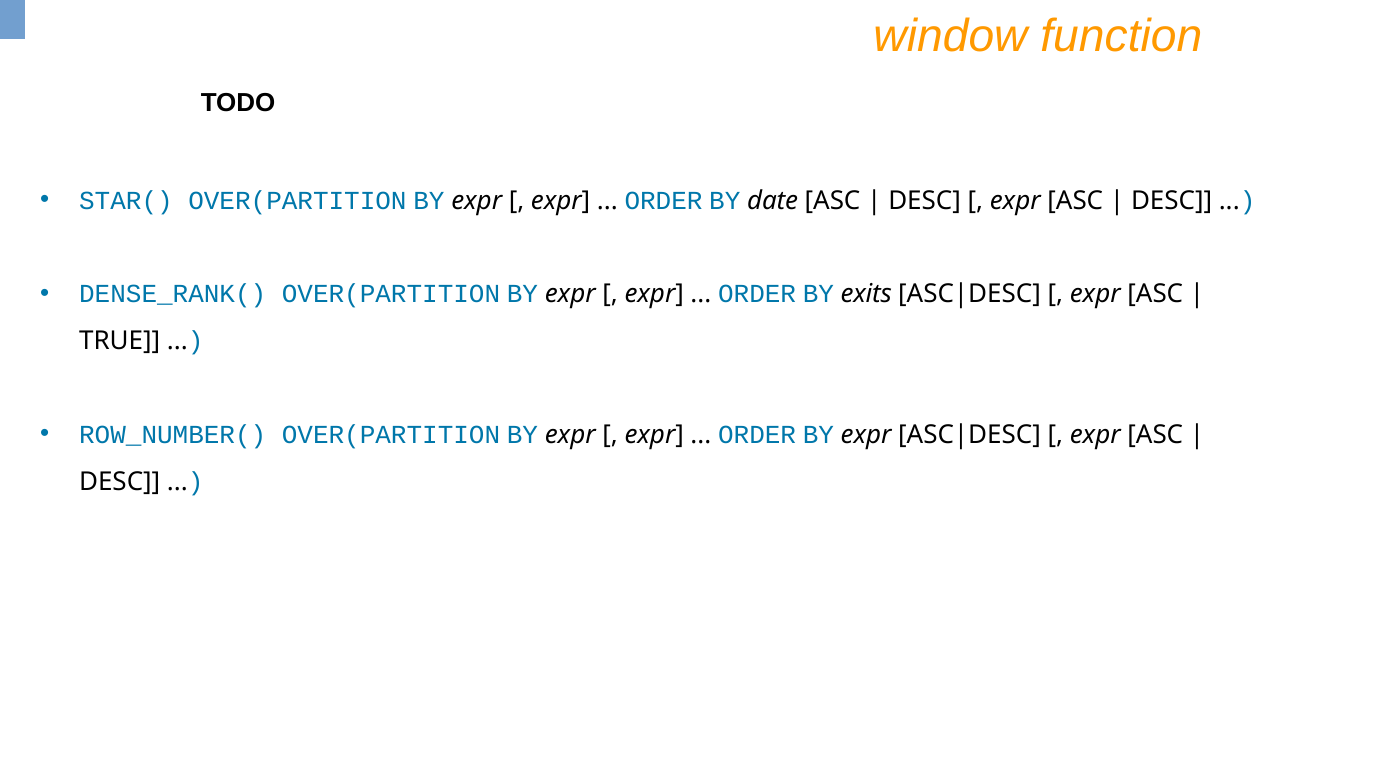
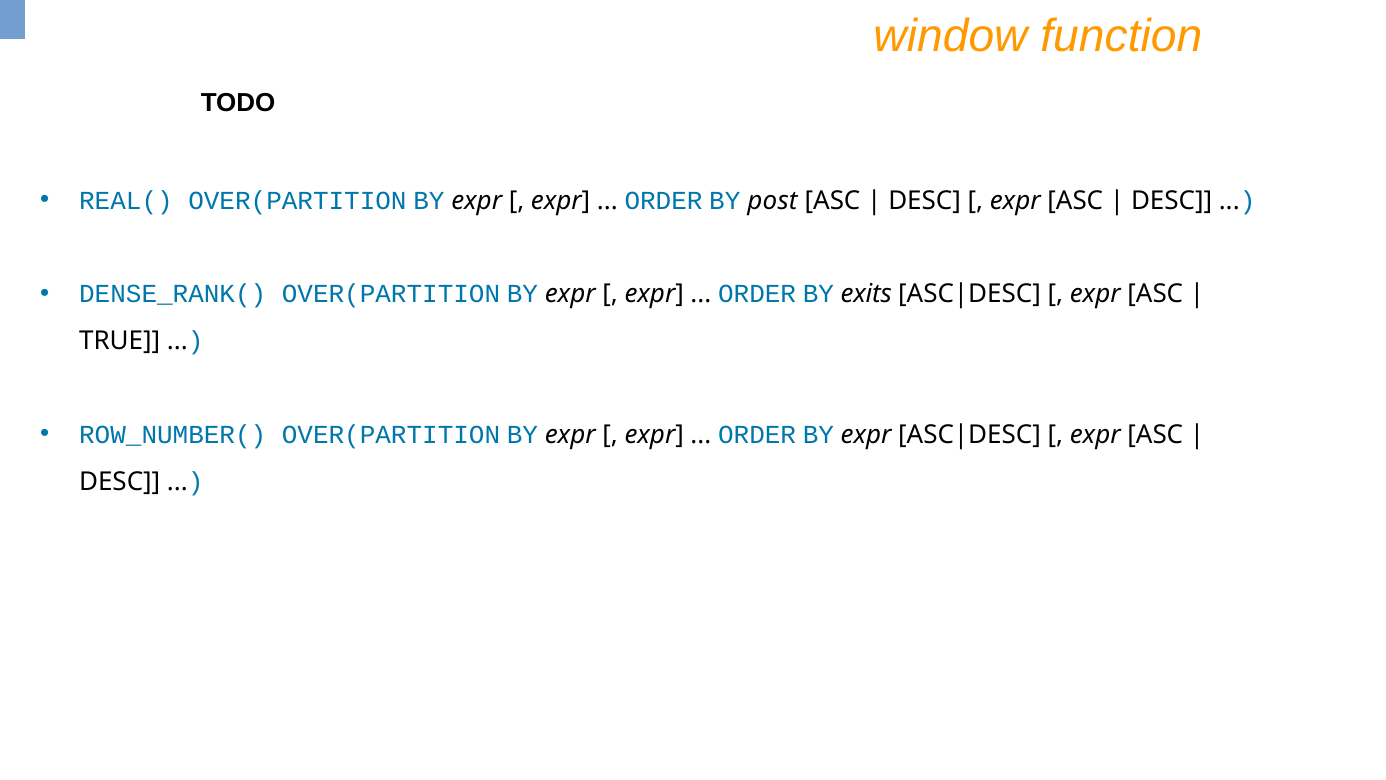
STAR(: STAR( -> REAL( (126, 201)
date: date -> post (772, 201)
